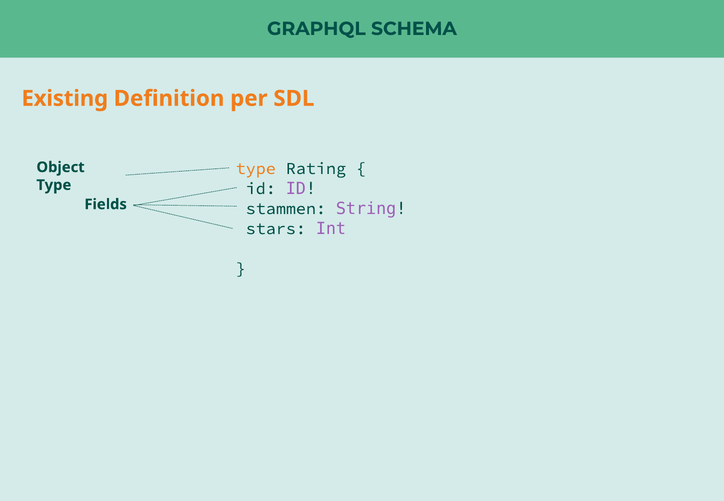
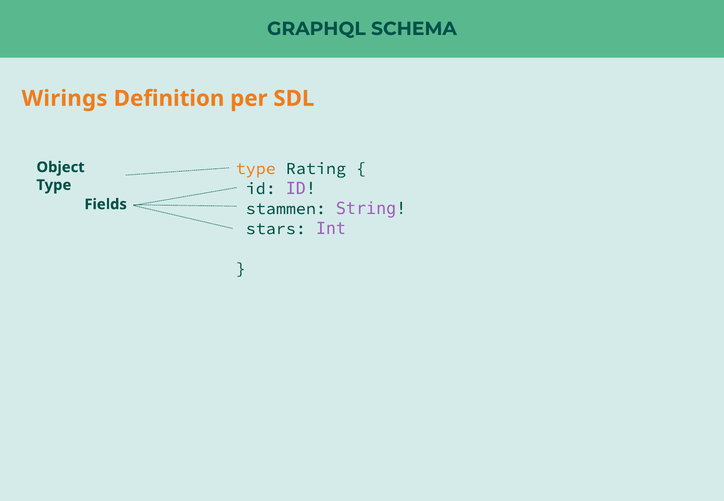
Existing: Existing -> Wirings (65, 99)
